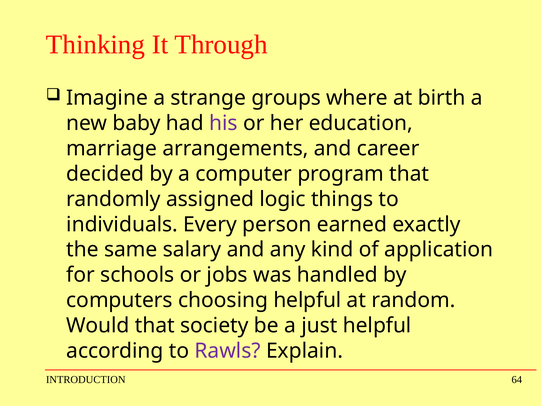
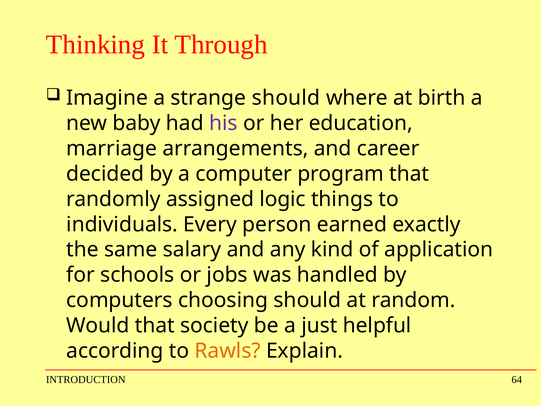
strange groups: groups -> should (286, 98)
choosing helpful: helpful -> should (307, 300)
Rawls colour: purple -> orange (228, 351)
